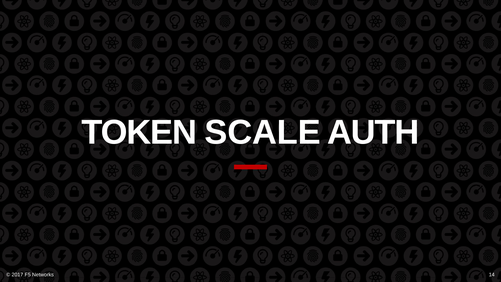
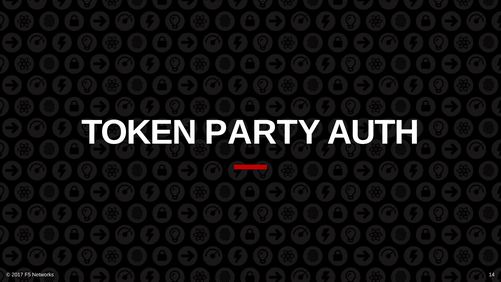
SCALE: SCALE -> PARTY (263, 132)
